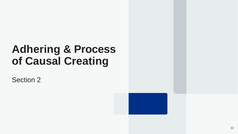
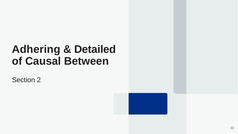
Process: Process -> Detailed (95, 49)
Creating: Creating -> Between (86, 61)
